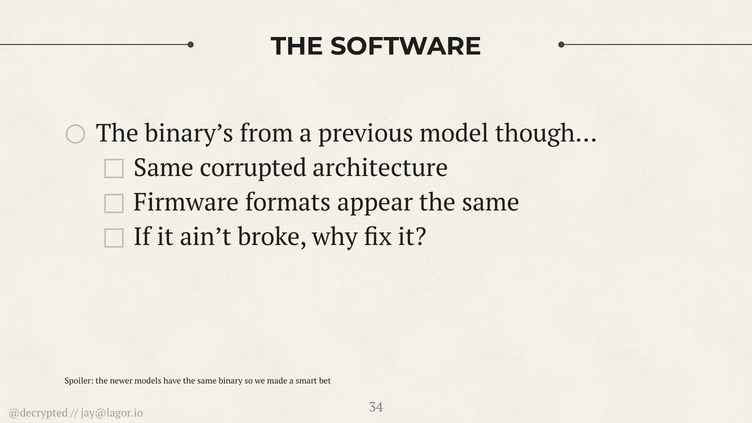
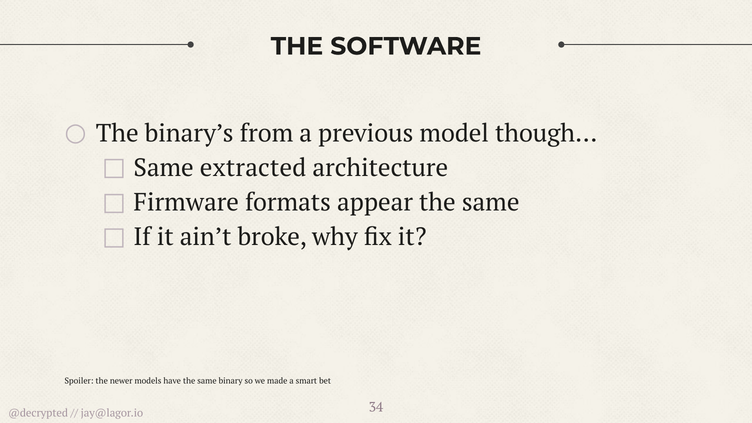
corrupted: corrupted -> extracted (253, 168)
